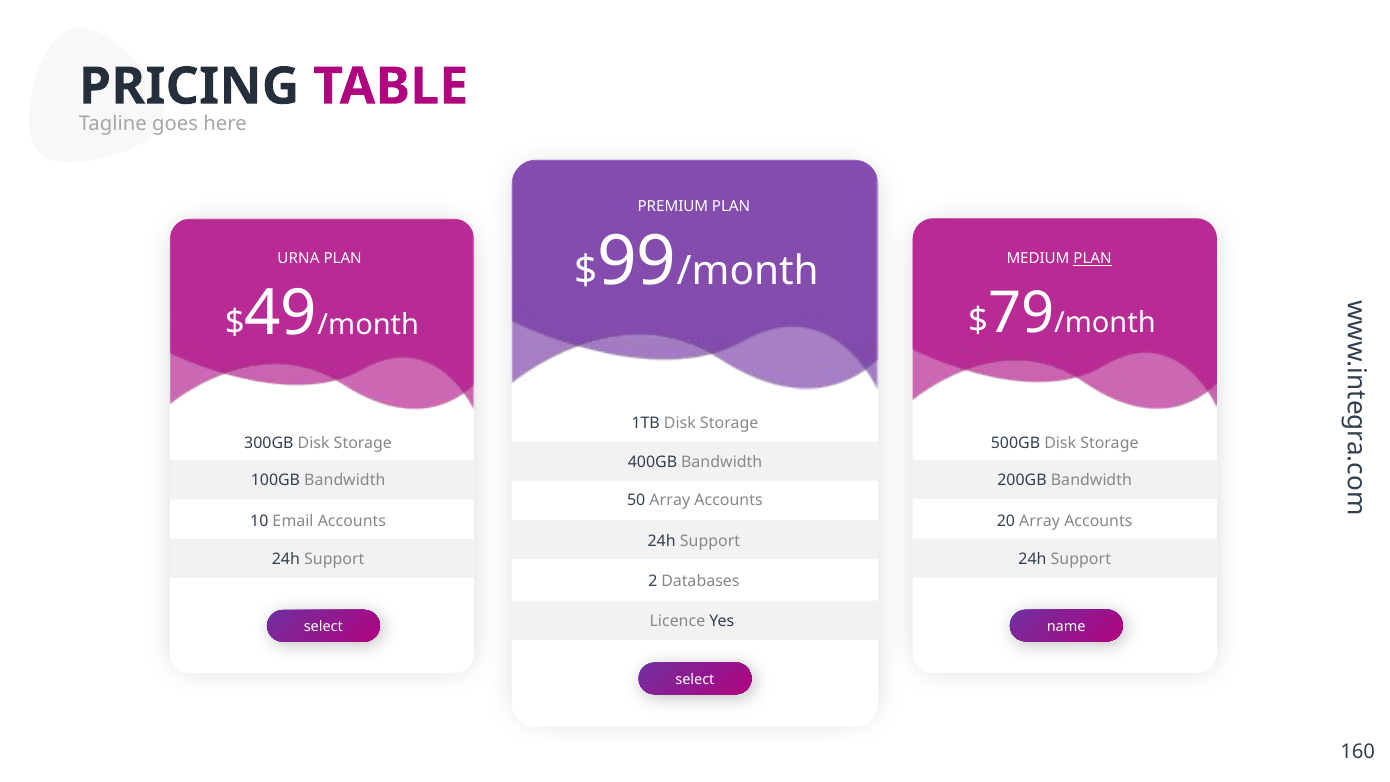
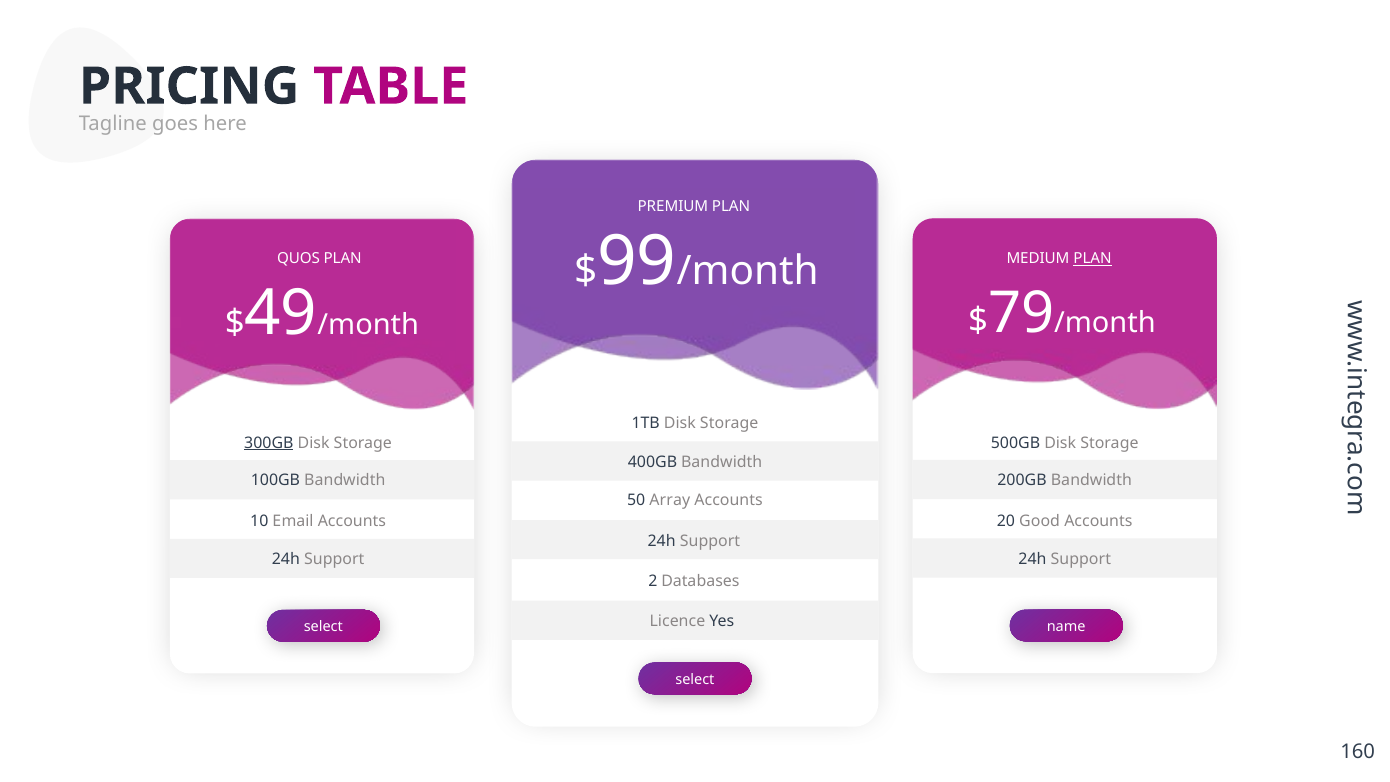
URNA: URNA -> QUOS (299, 259)
300GB underline: none -> present (269, 443)
20 Array: Array -> Good (1040, 521)
